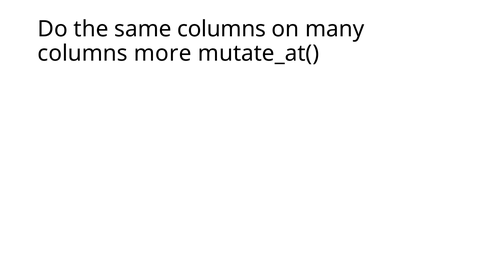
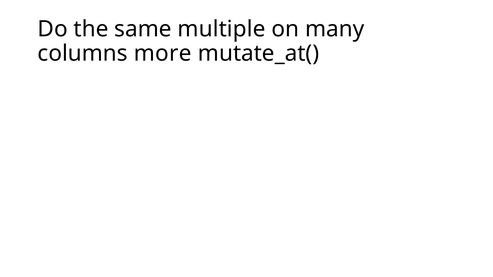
same columns: columns -> multiple (222, 29)
